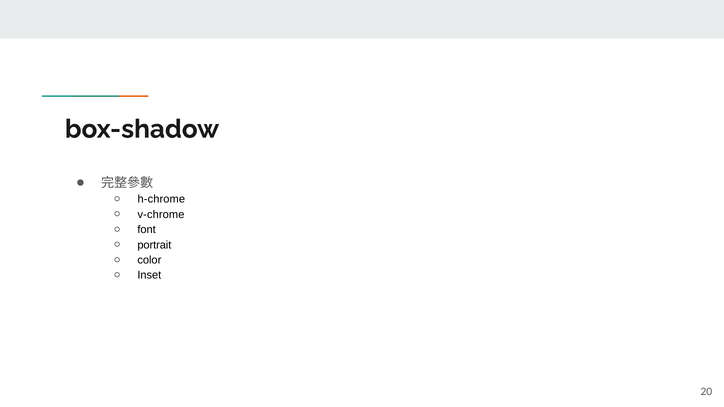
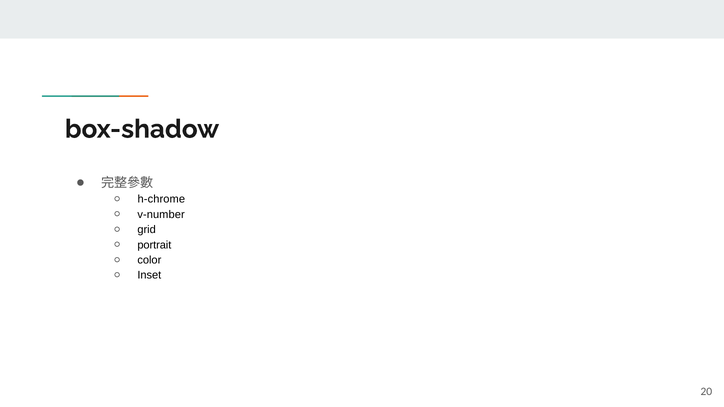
v-chrome: v-chrome -> v-number (161, 215)
font: font -> grid (147, 230)
